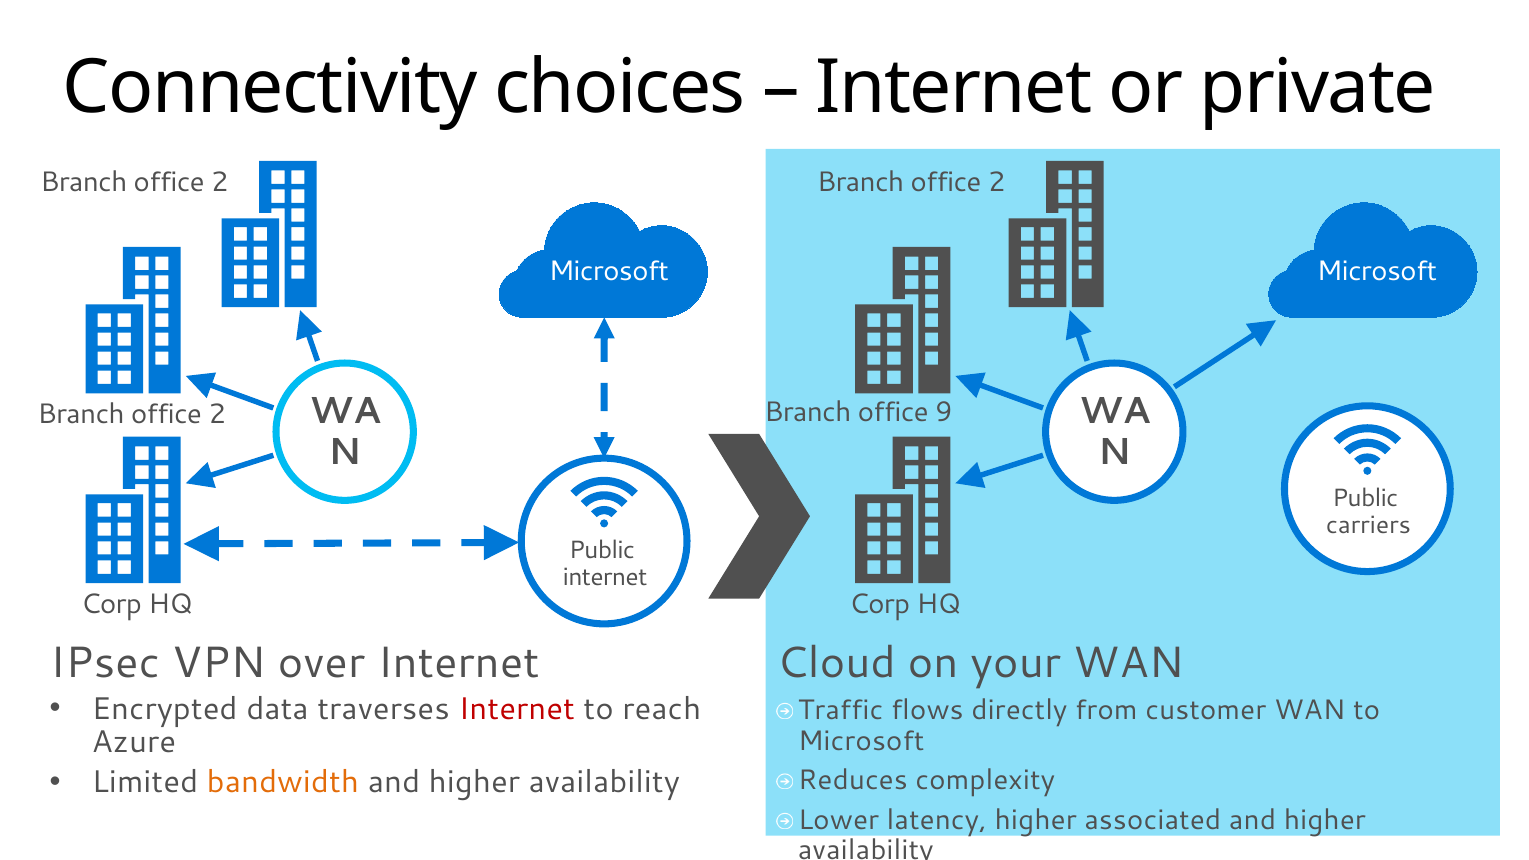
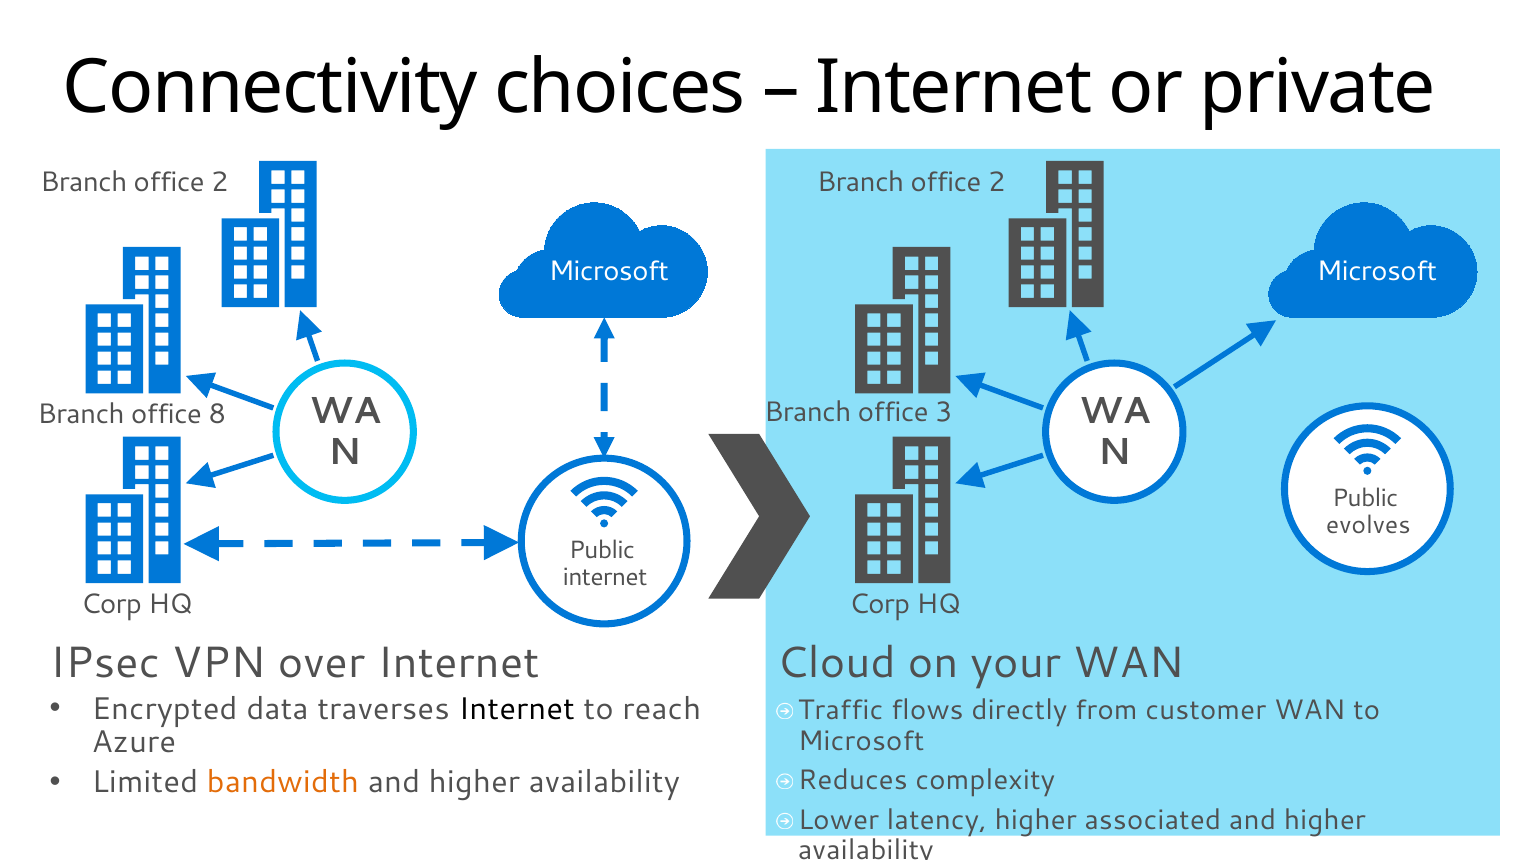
9: 9 -> 3 (944, 412)
2: 2 -> 8 (217, 414)
carriers: carriers -> evolves (1368, 525)
Internet colour: red -> black (517, 709)
